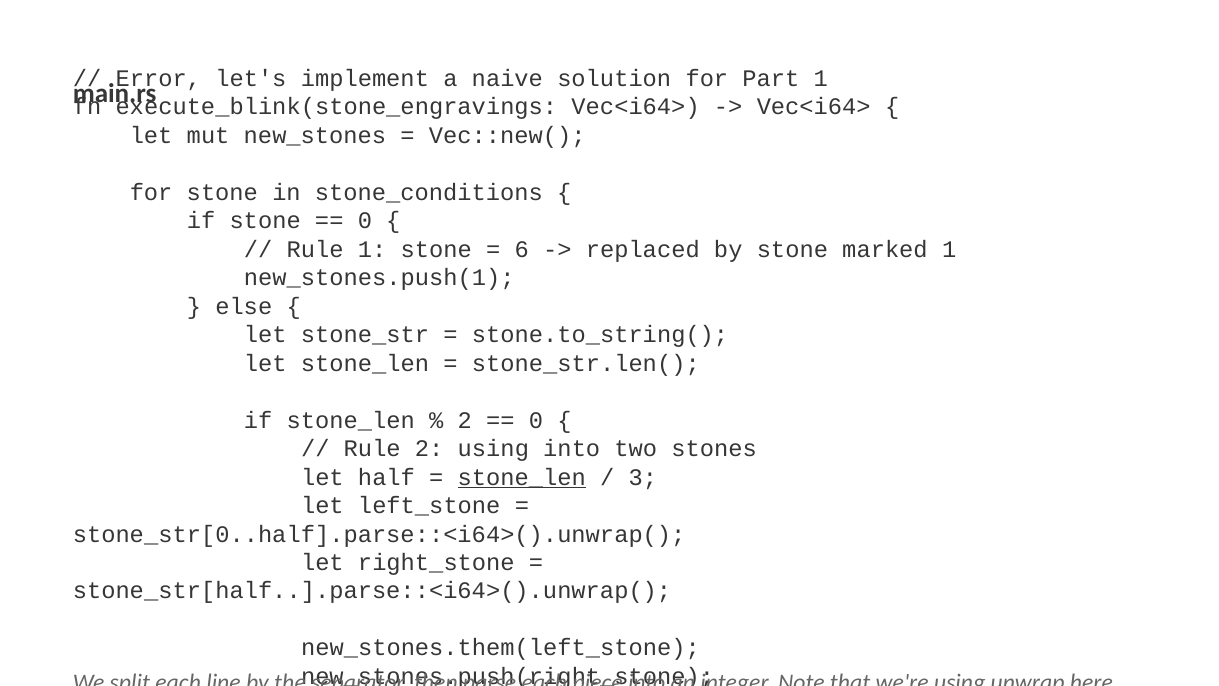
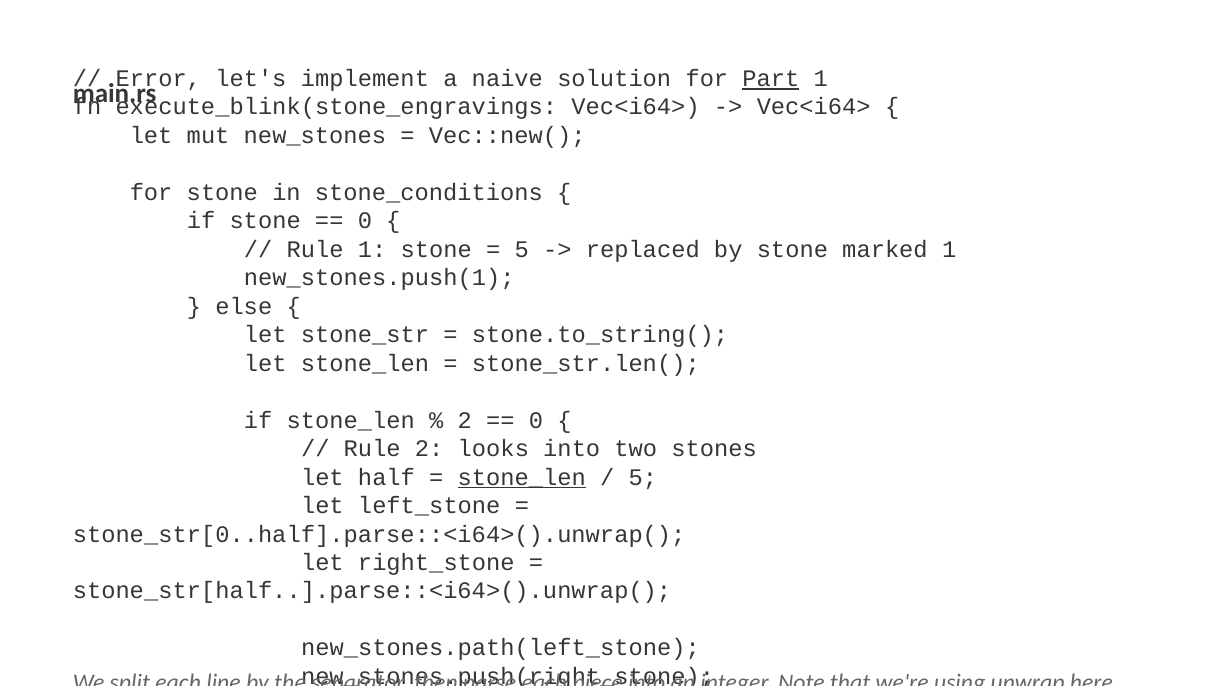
Part underline: none -> present (771, 79)
6: 6 -> 5 (522, 249)
2 using: using -> looks (493, 449)
3: 3 -> 5 (643, 477)
new_stones.them(left_stone: new_stones.them(left_stone -> new_stones.path(left_stone (500, 648)
